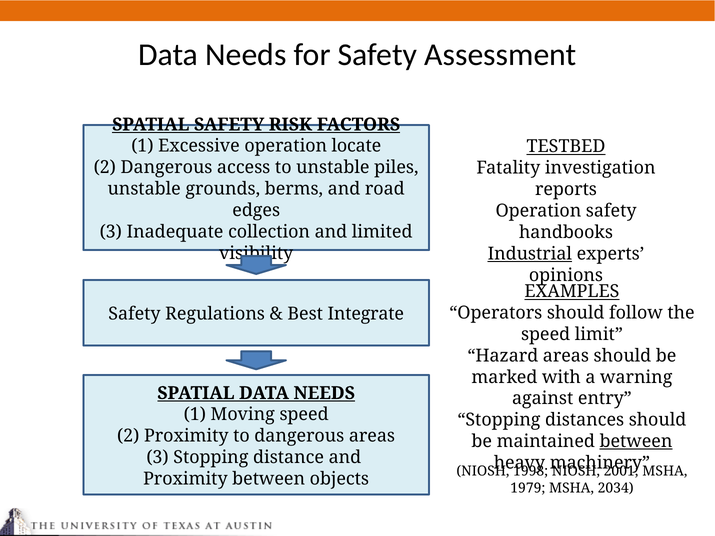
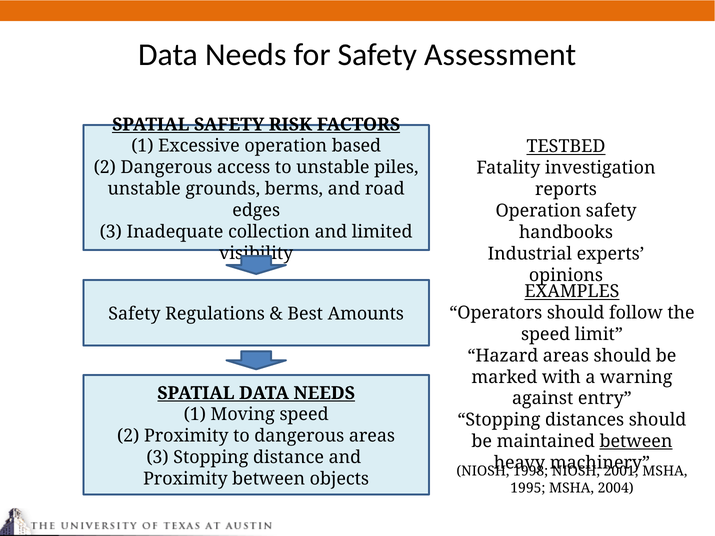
locate: locate -> based (356, 146)
Industrial underline: present -> none (530, 254)
Integrate: Integrate -> Amounts (366, 314)
1979: 1979 -> 1995 (528, 488)
2034: 2034 -> 2004 (616, 488)
